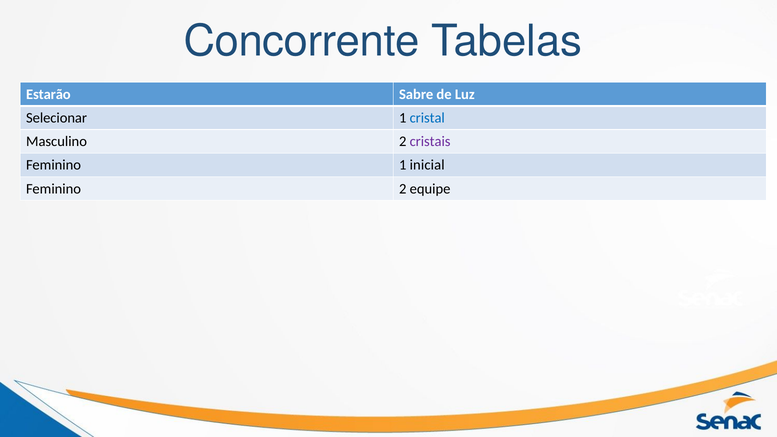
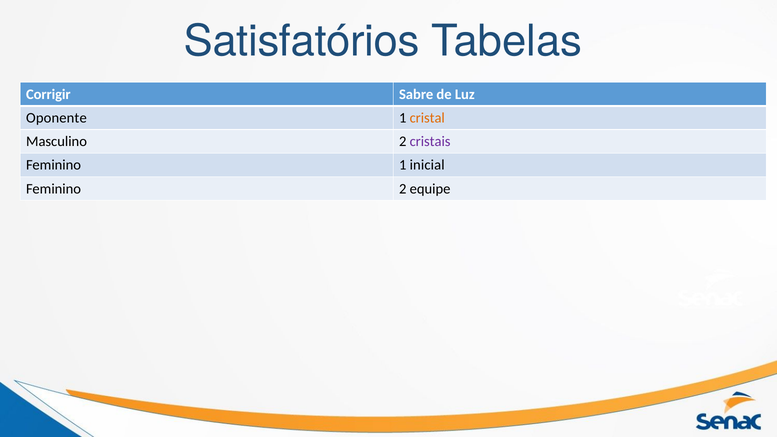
Concorrente: Concorrente -> Satisfatórios (302, 41)
Estarão: Estarão -> Corrigir (48, 94)
Selecionar: Selecionar -> Oponente (56, 118)
cristal colour: blue -> orange (427, 118)
